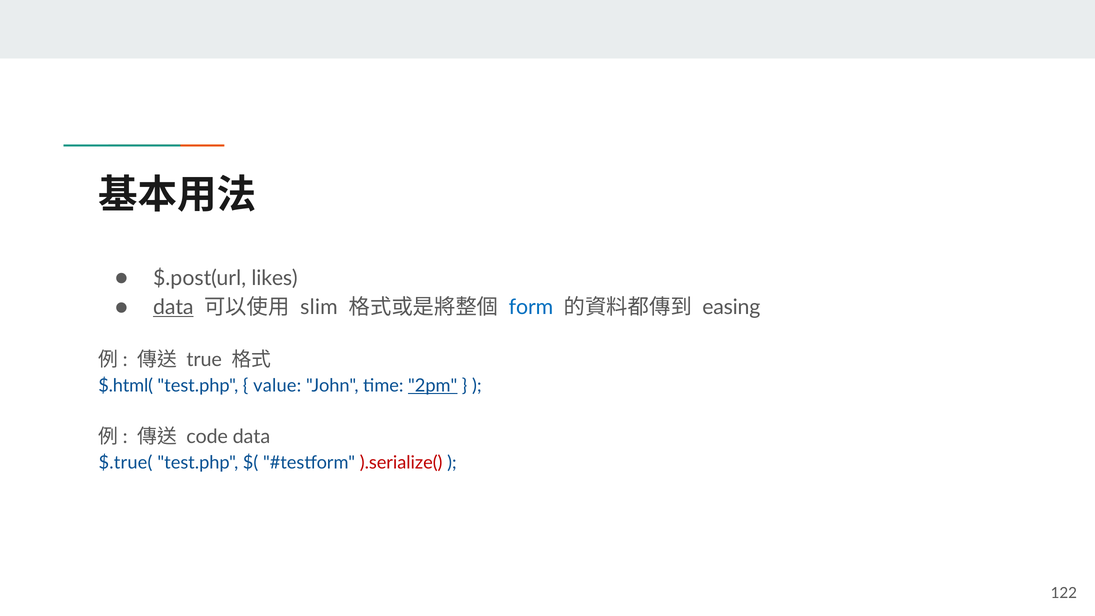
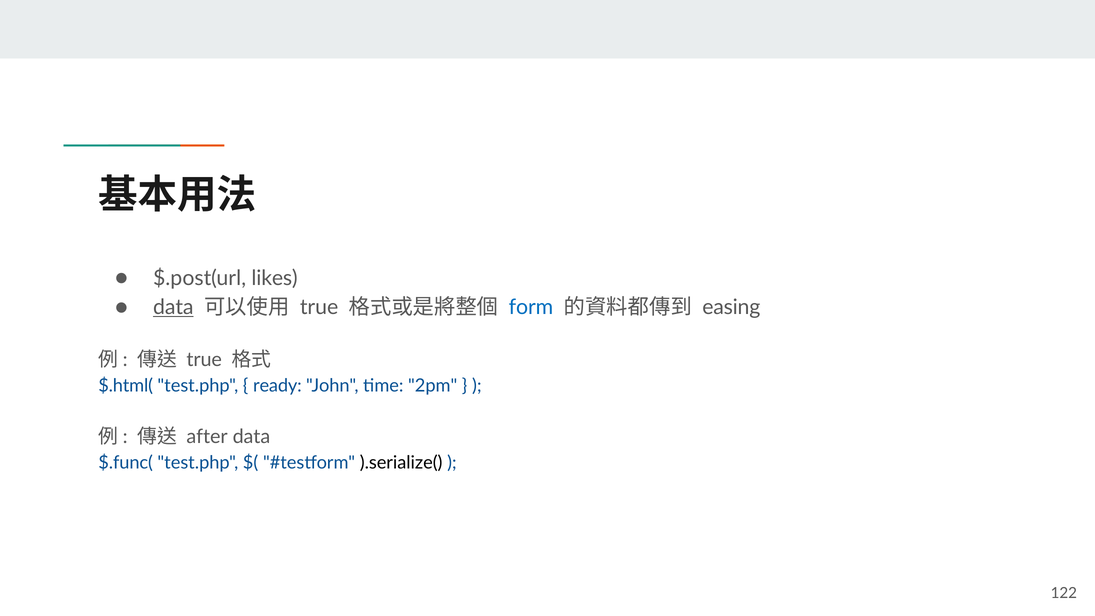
slim: slim -> true (319, 307)
value: value -> ready (277, 386)
2pm underline: present -> none (433, 386)
code: code -> after (207, 437)
$.true(: $.true( -> $.func( (126, 463)
).serialize( colour: red -> black (401, 463)
